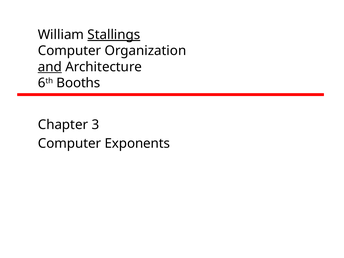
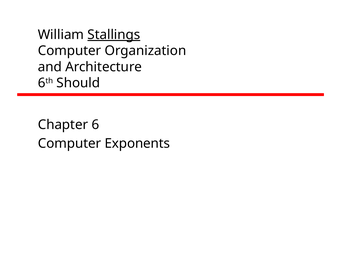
and underline: present -> none (50, 67)
Booths: Booths -> Should (78, 83)
3: 3 -> 6 (95, 125)
